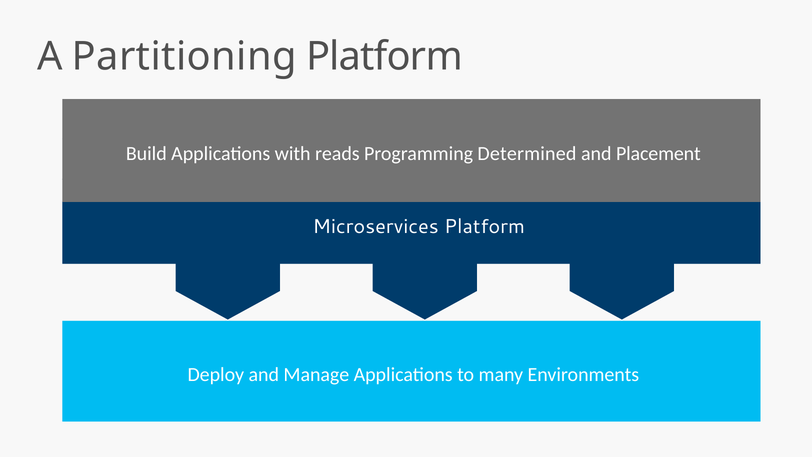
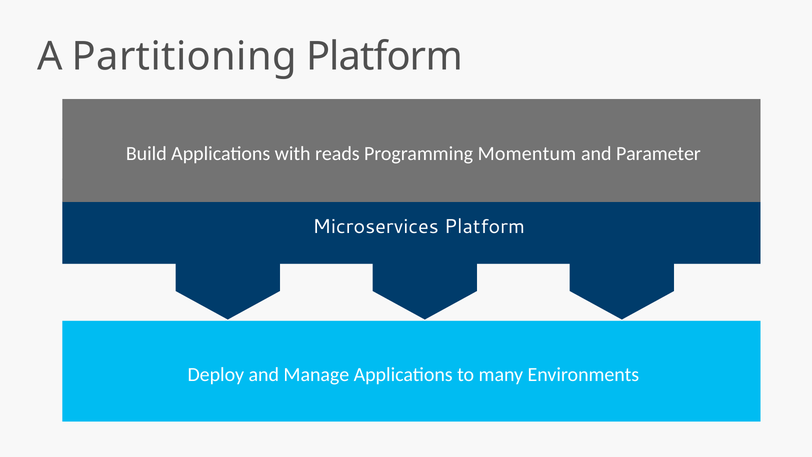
Determined: Determined -> Momentum (527, 154)
Placement: Placement -> Parameter (658, 154)
